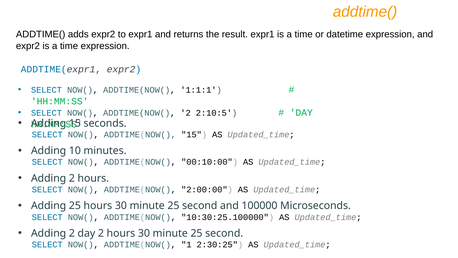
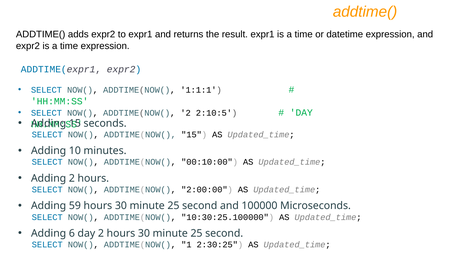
Adding 25: 25 -> 59 (75, 206)
2: 2 -> 6 (72, 233)
